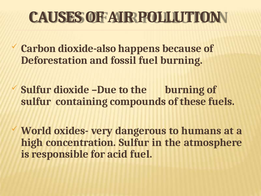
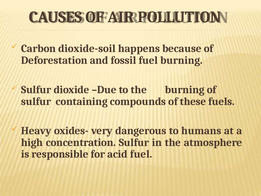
dioxide-also: dioxide-also -> dioxide-soil (87, 48)
World: World -> Heavy (36, 130)
